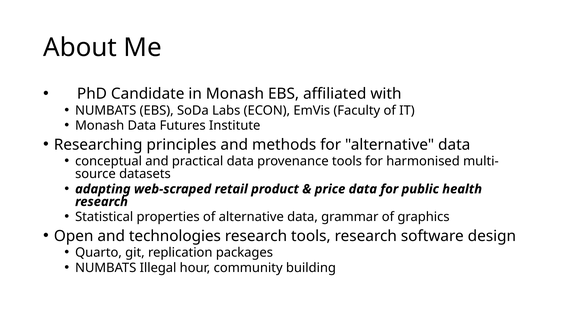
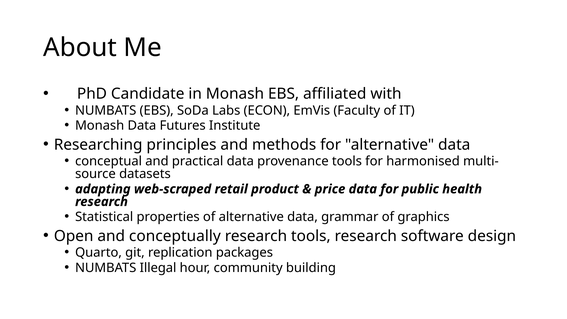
technologies: technologies -> conceptually (175, 236)
